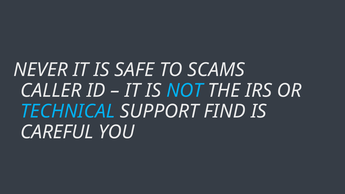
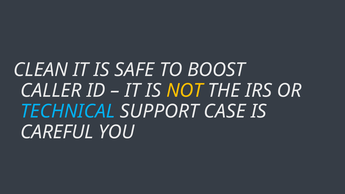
NEVER: NEVER -> CLEAN (41, 70)
SCAMS: SCAMS -> BOOST (216, 70)
NOT colour: light blue -> yellow (185, 91)
FIND: FIND -> CASE (225, 111)
